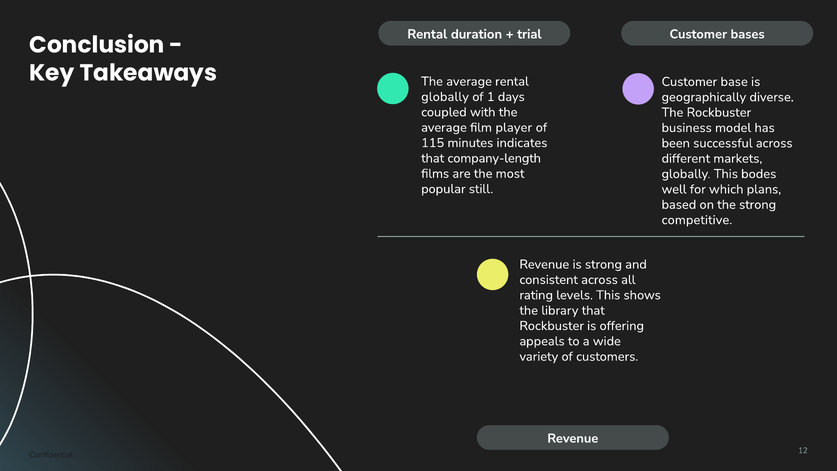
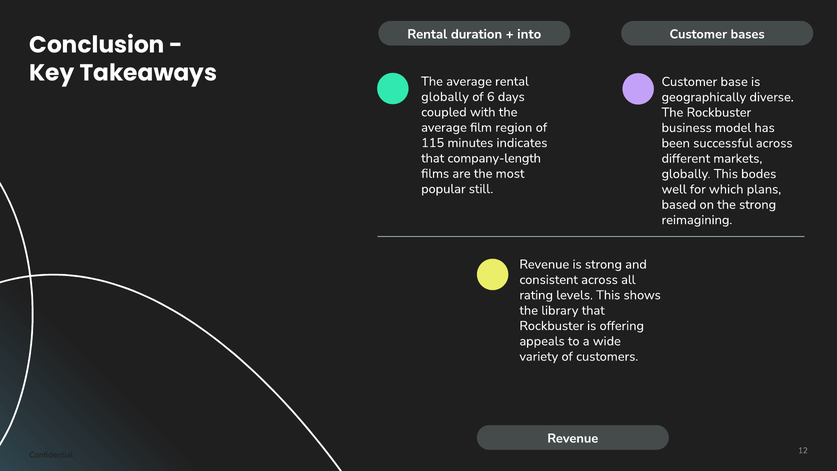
trial: trial -> into (529, 34)
1: 1 -> 6 (491, 97)
player: player -> region (514, 127)
competitive: competitive -> reimagining (697, 220)
